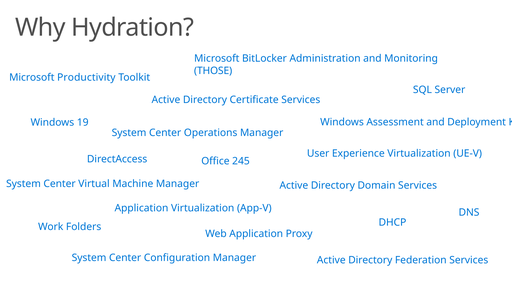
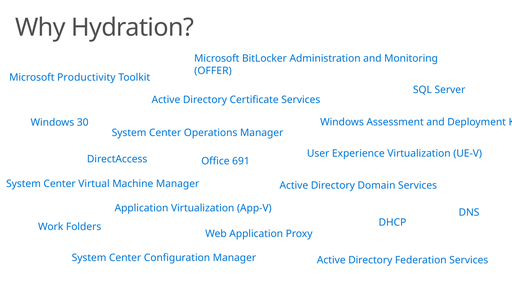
THOSE: THOSE -> OFFER (213, 71)
19: 19 -> 30 (83, 123)
245: 245 -> 691 (241, 161)
